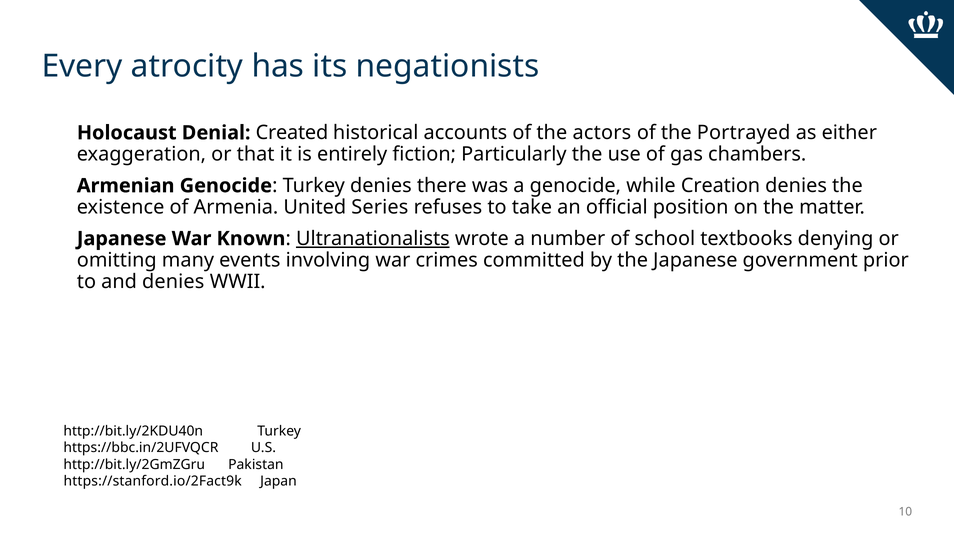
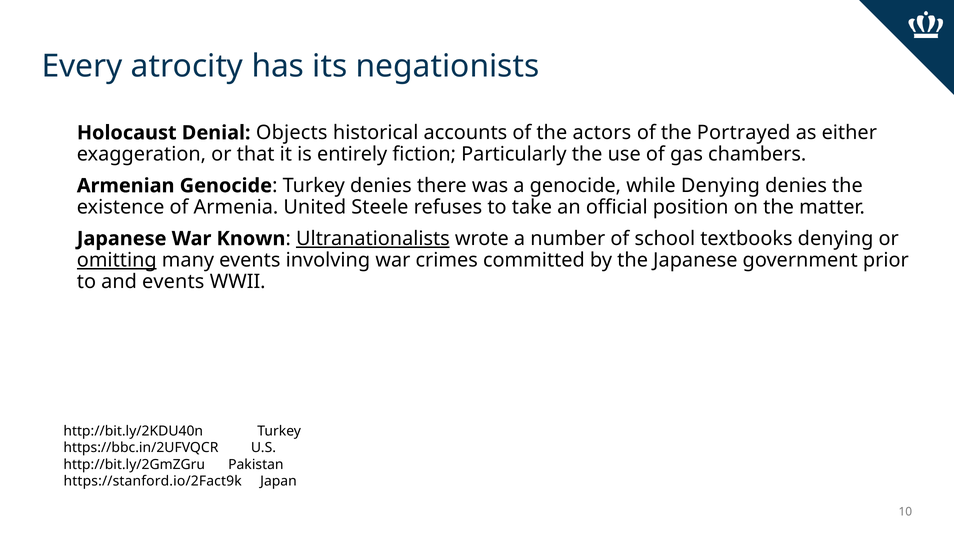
Created: Created -> Objects (292, 133)
while Creation: Creation -> Denying (720, 186)
Series: Series -> Steele (380, 207)
omitting underline: none -> present (117, 260)
and denies: denies -> events (173, 281)
